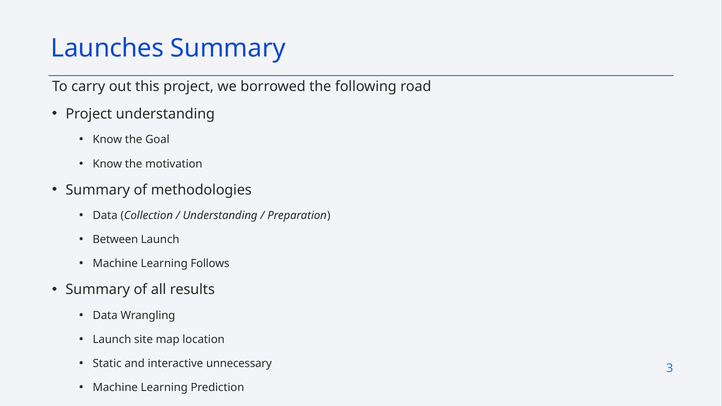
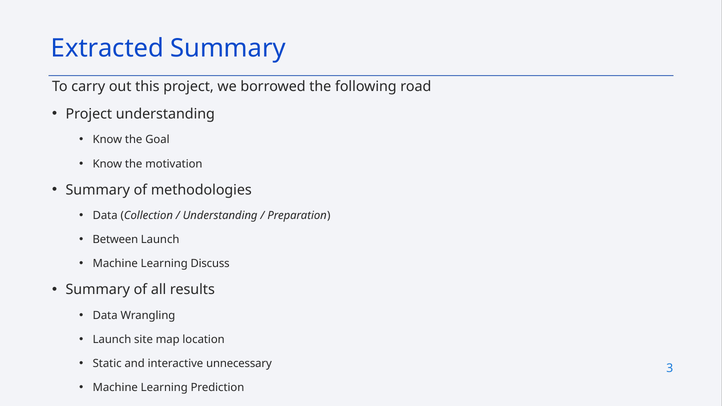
Launches: Launches -> Extracted (107, 48)
Follows: Follows -> Discuss (210, 264)
